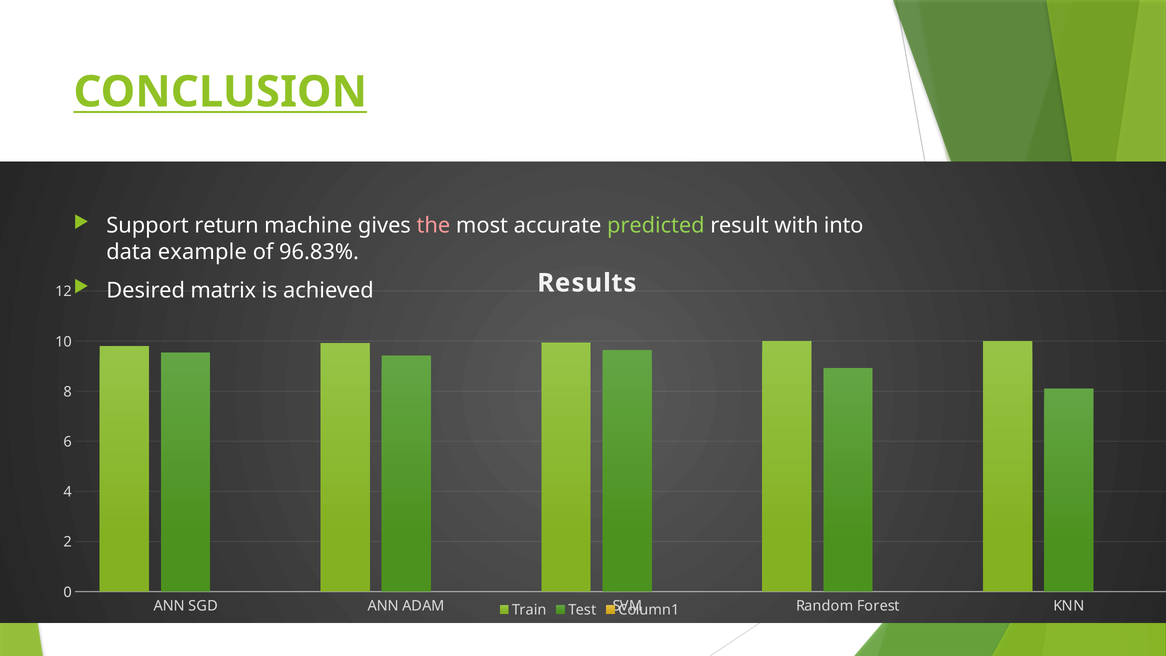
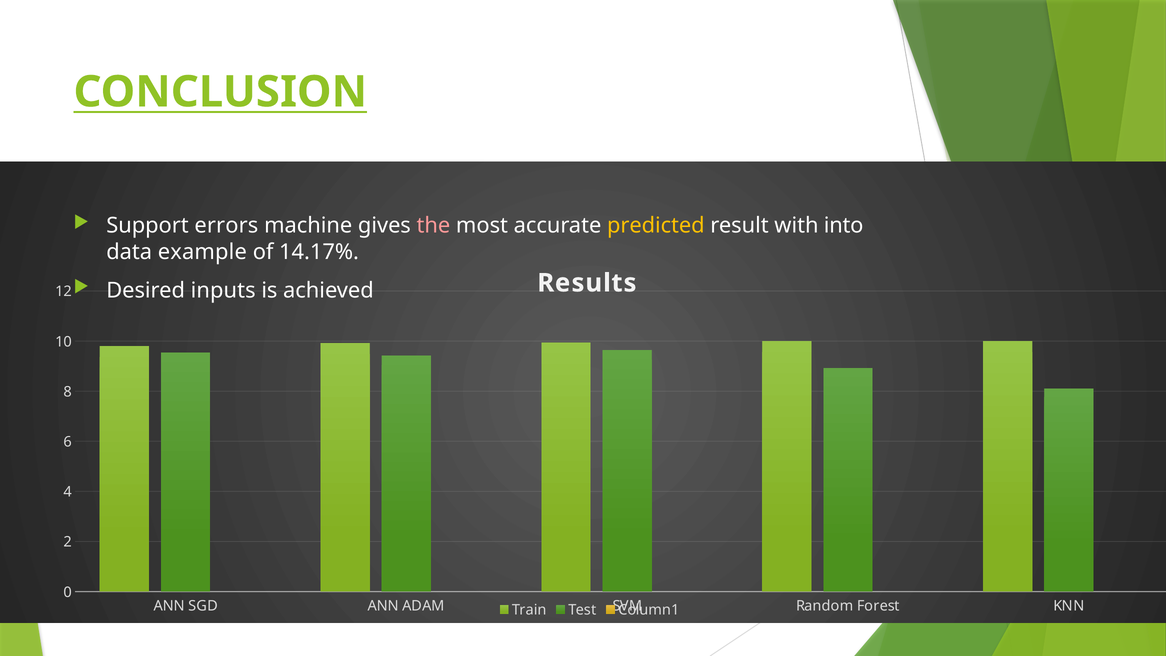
return: return -> errors (226, 226)
predicted colour: light green -> yellow (656, 226)
96.83%: 96.83% -> 14.17% (319, 252)
matrix: matrix -> inputs (223, 290)
